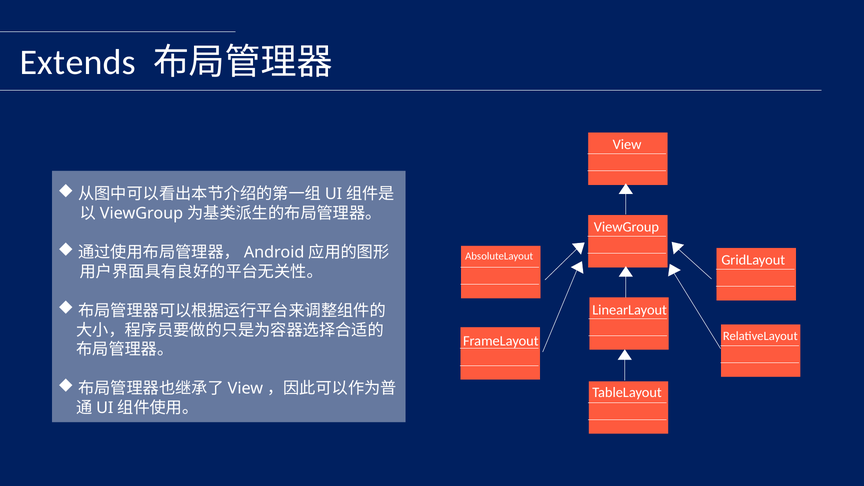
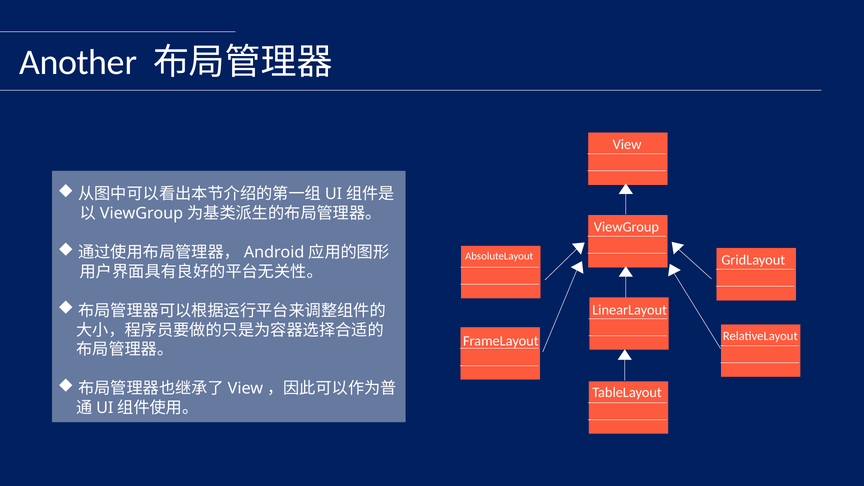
Extends: Extends -> Another (78, 62)
